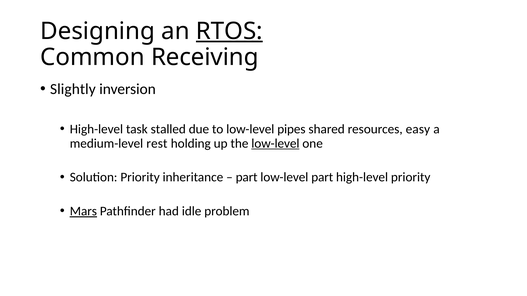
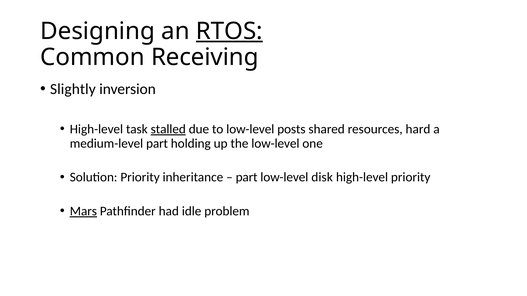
stalled underline: none -> present (168, 129)
pipes: pipes -> posts (291, 129)
easy: easy -> hard (418, 129)
medium-level rest: rest -> part (157, 144)
low-level underline: present -> none (275, 144)
low-level part: part -> disk (322, 178)
